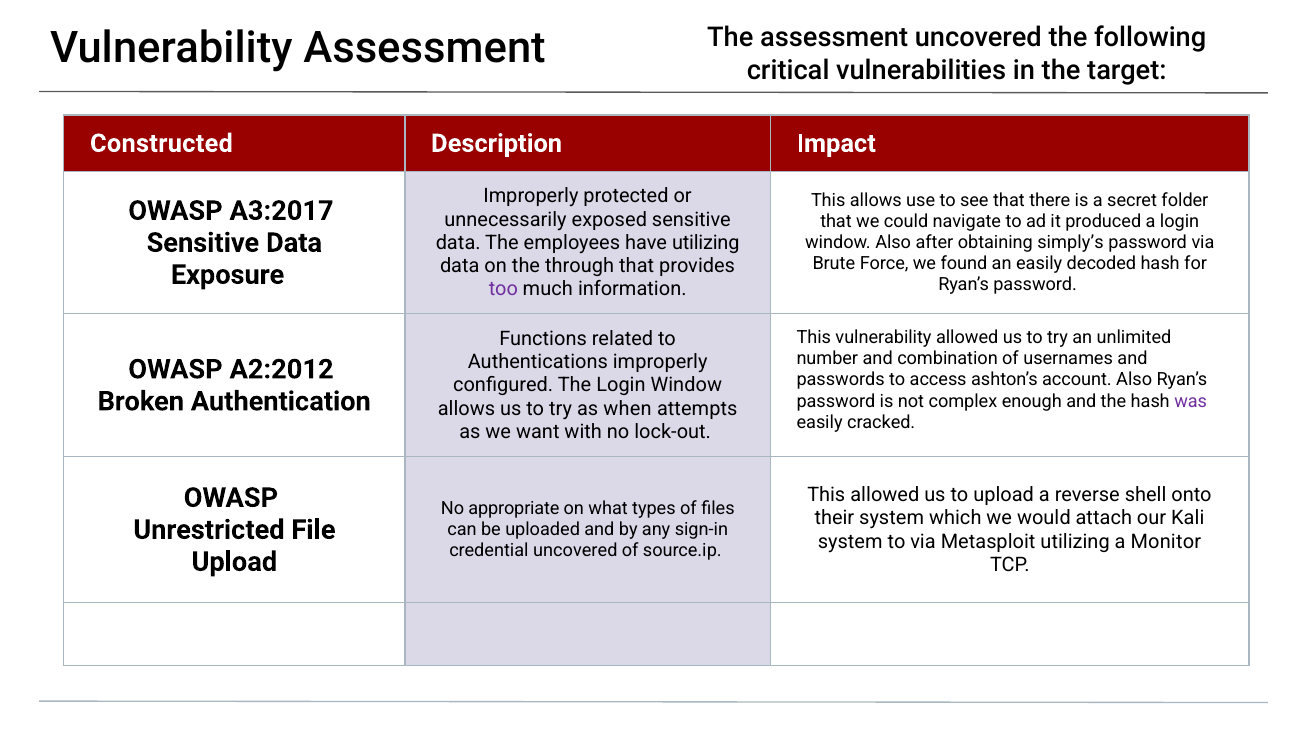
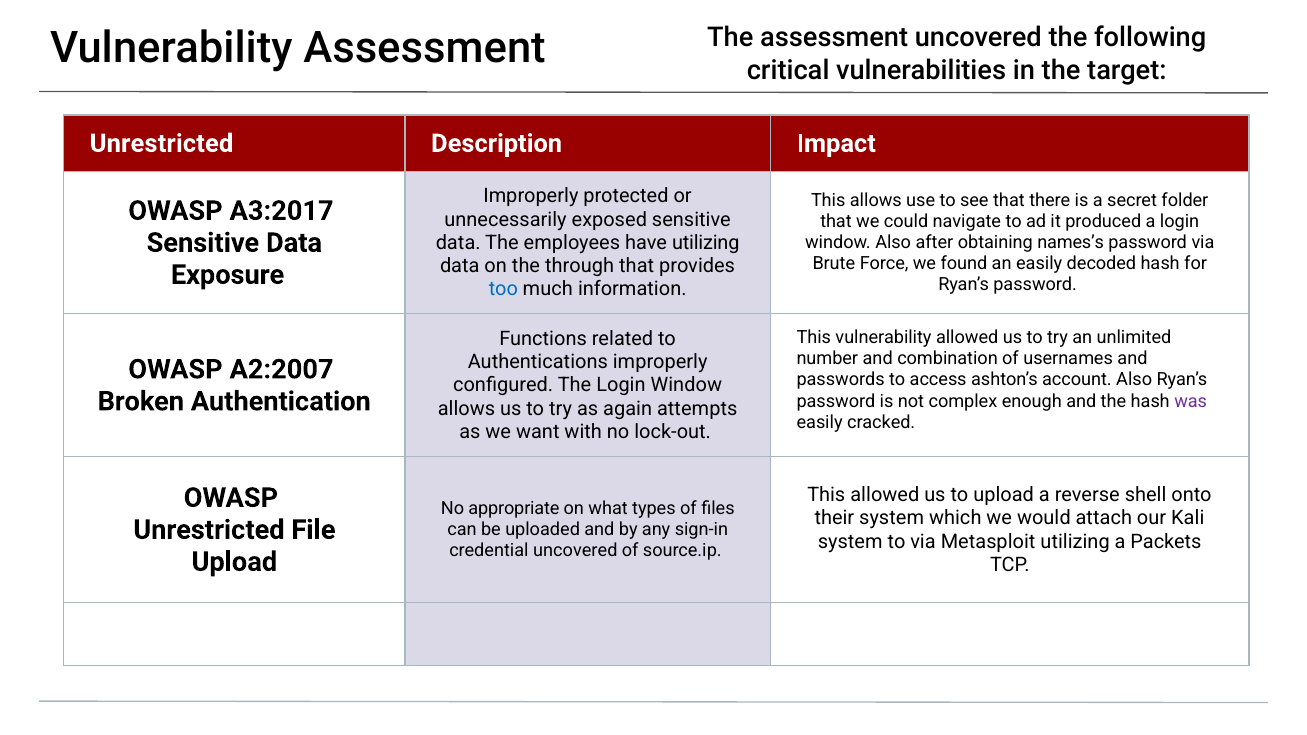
Constructed: Constructed -> Unrestricted (161, 143)
simply’s: simply’s -> names’s (1071, 243)
too colour: purple -> blue (503, 289)
A2:2012: A2:2012 -> A2:2007 (282, 369)
when: when -> again (628, 409)
Monitor: Monitor -> Packets (1166, 542)
